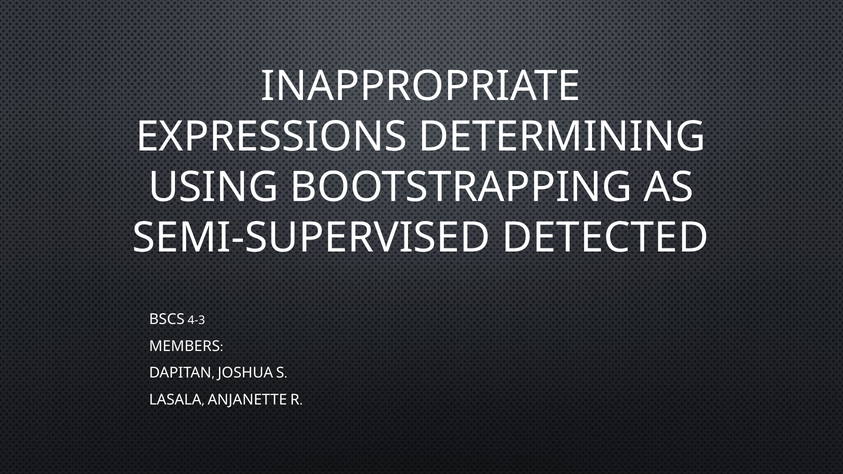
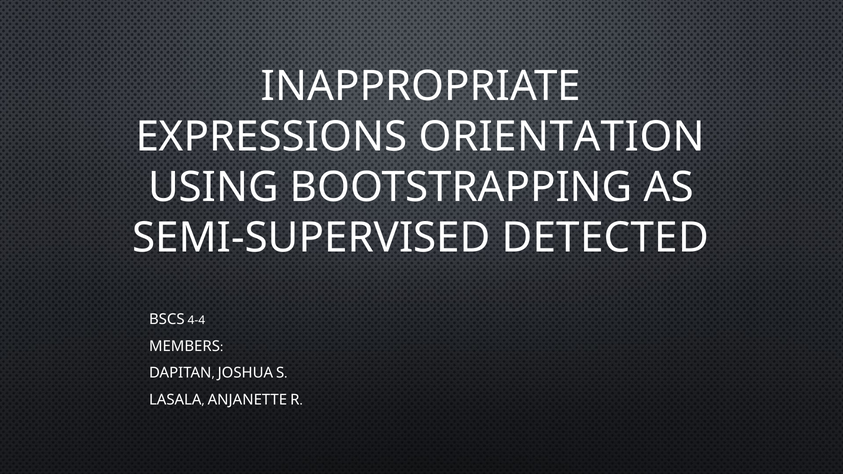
DETERMINING: DETERMINING -> ORIENTATION (562, 137)
4-3: 4-3 -> 4-4 (196, 320)
